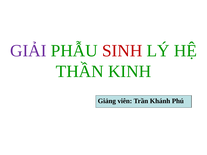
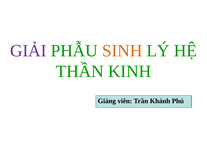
SINH colour: red -> orange (122, 51)
